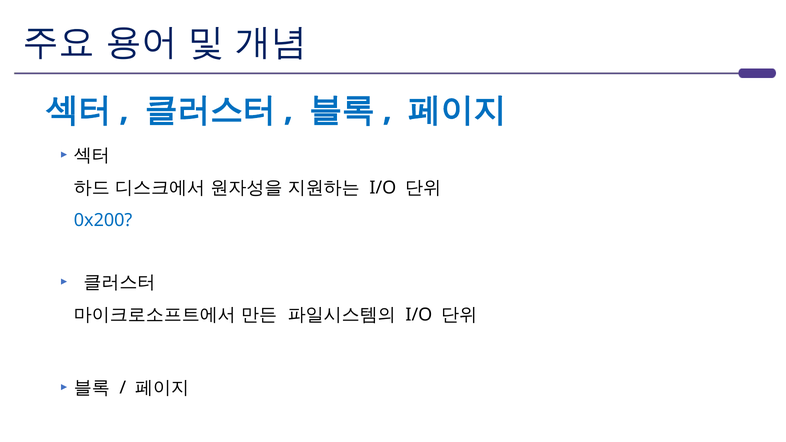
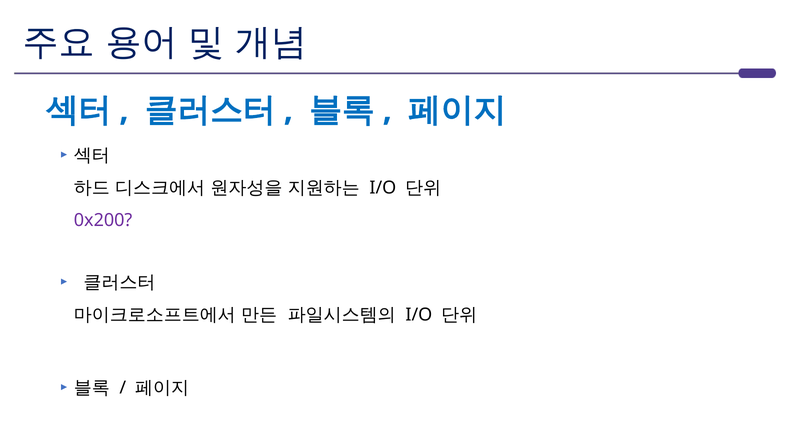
0x200 colour: blue -> purple (103, 220)
